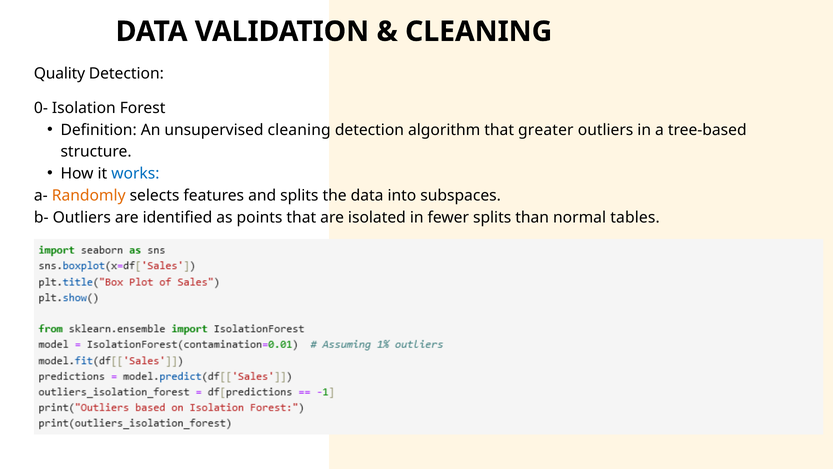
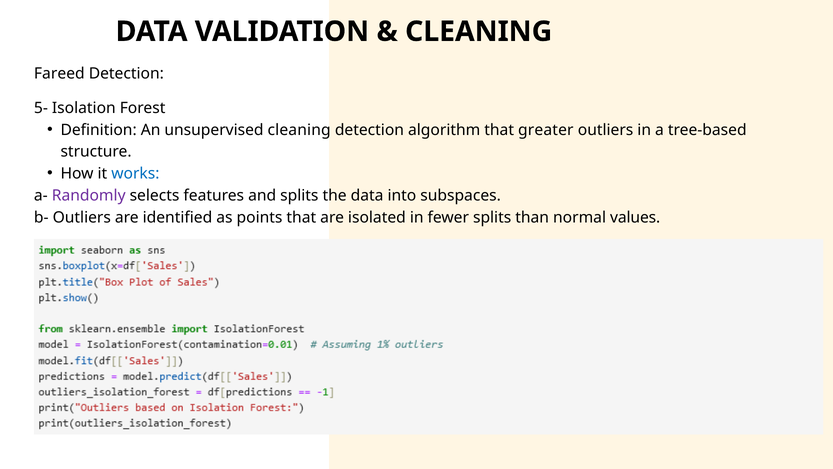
Quality: Quality -> Fareed (59, 74)
0-: 0- -> 5- (41, 108)
Randomly colour: orange -> purple (89, 195)
tables: tables -> values (635, 217)
